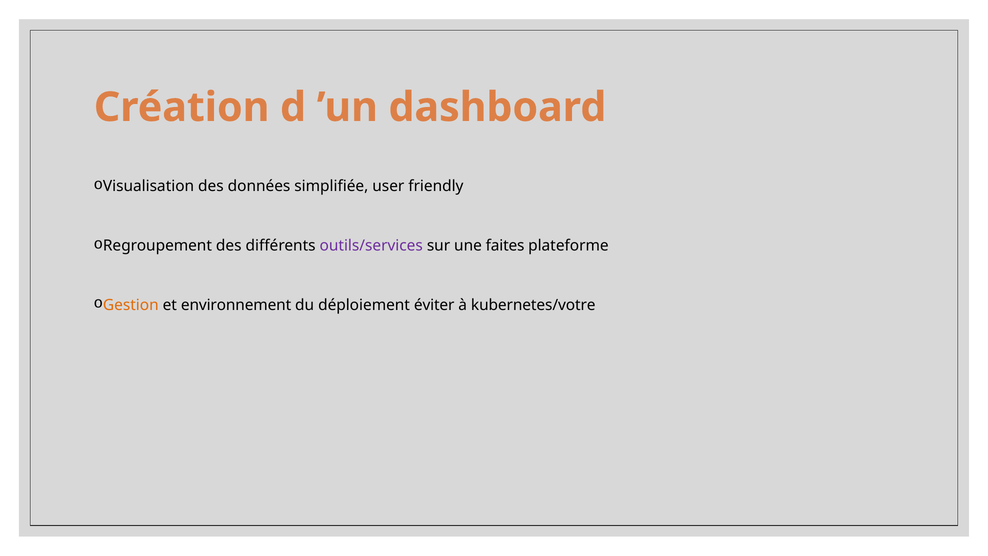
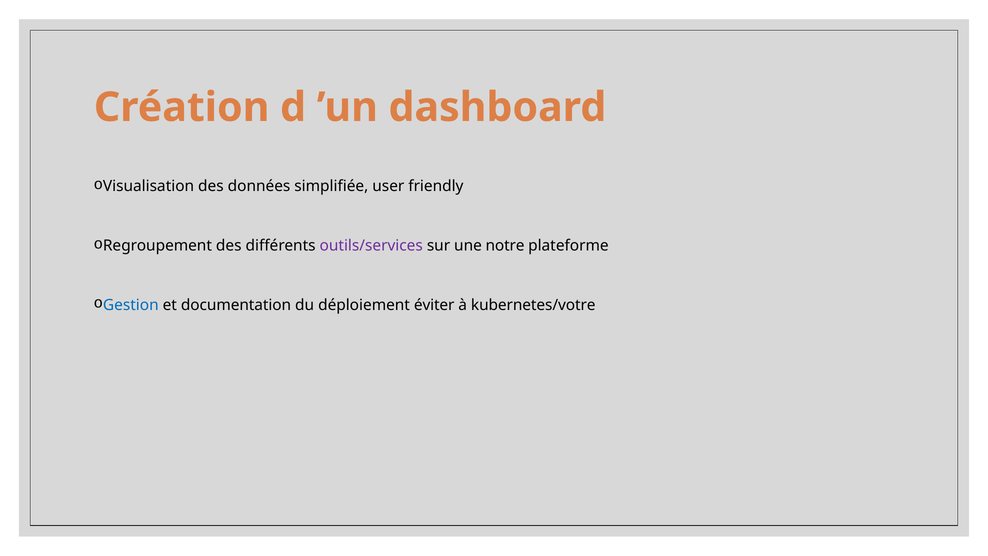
faites: faites -> notre (505, 246)
Gestion colour: orange -> blue (131, 305)
environnement: environnement -> documentation (236, 305)
